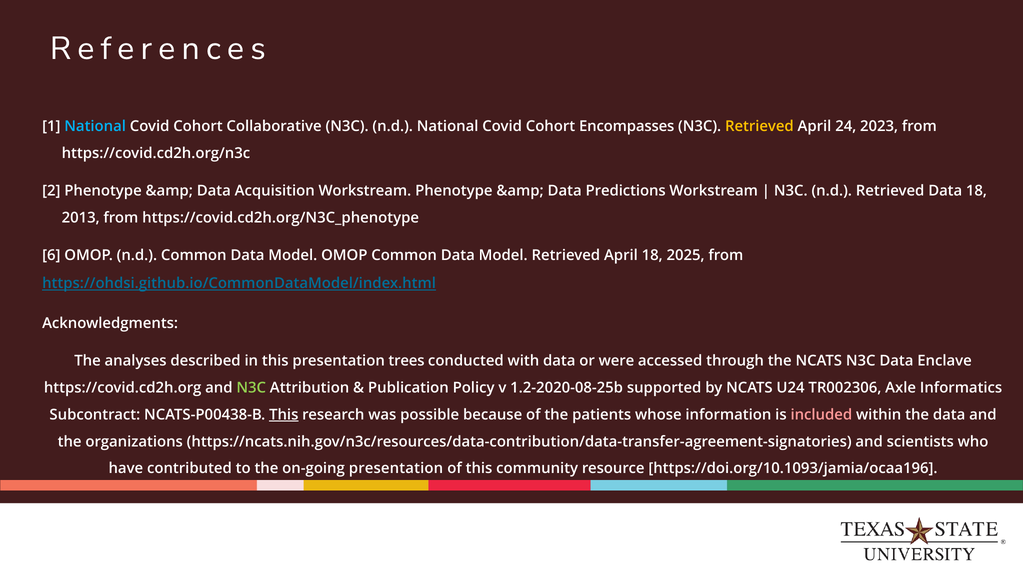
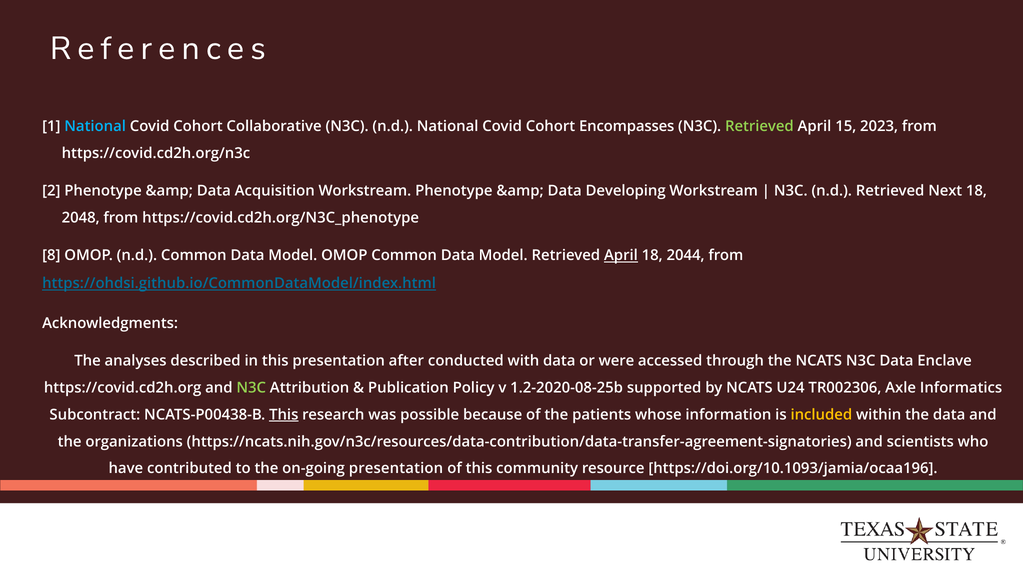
Retrieved colour: yellow -> light green (759, 126)
24: 24 -> 15 (846, 126)
Predictions: Predictions -> Developing (626, 191)
Retrieved Data: Data -> Next (945, 191)
2013: 2013 -> 2048 (81, 218)
6: 6 -> 8 (51, 255)
April underline: none -> present (621, 255)
2025: 2025 -> 2044 (686, 255)
trees: trees -> after (406, 361)
included colour: pink -> yellow (821, 414)
